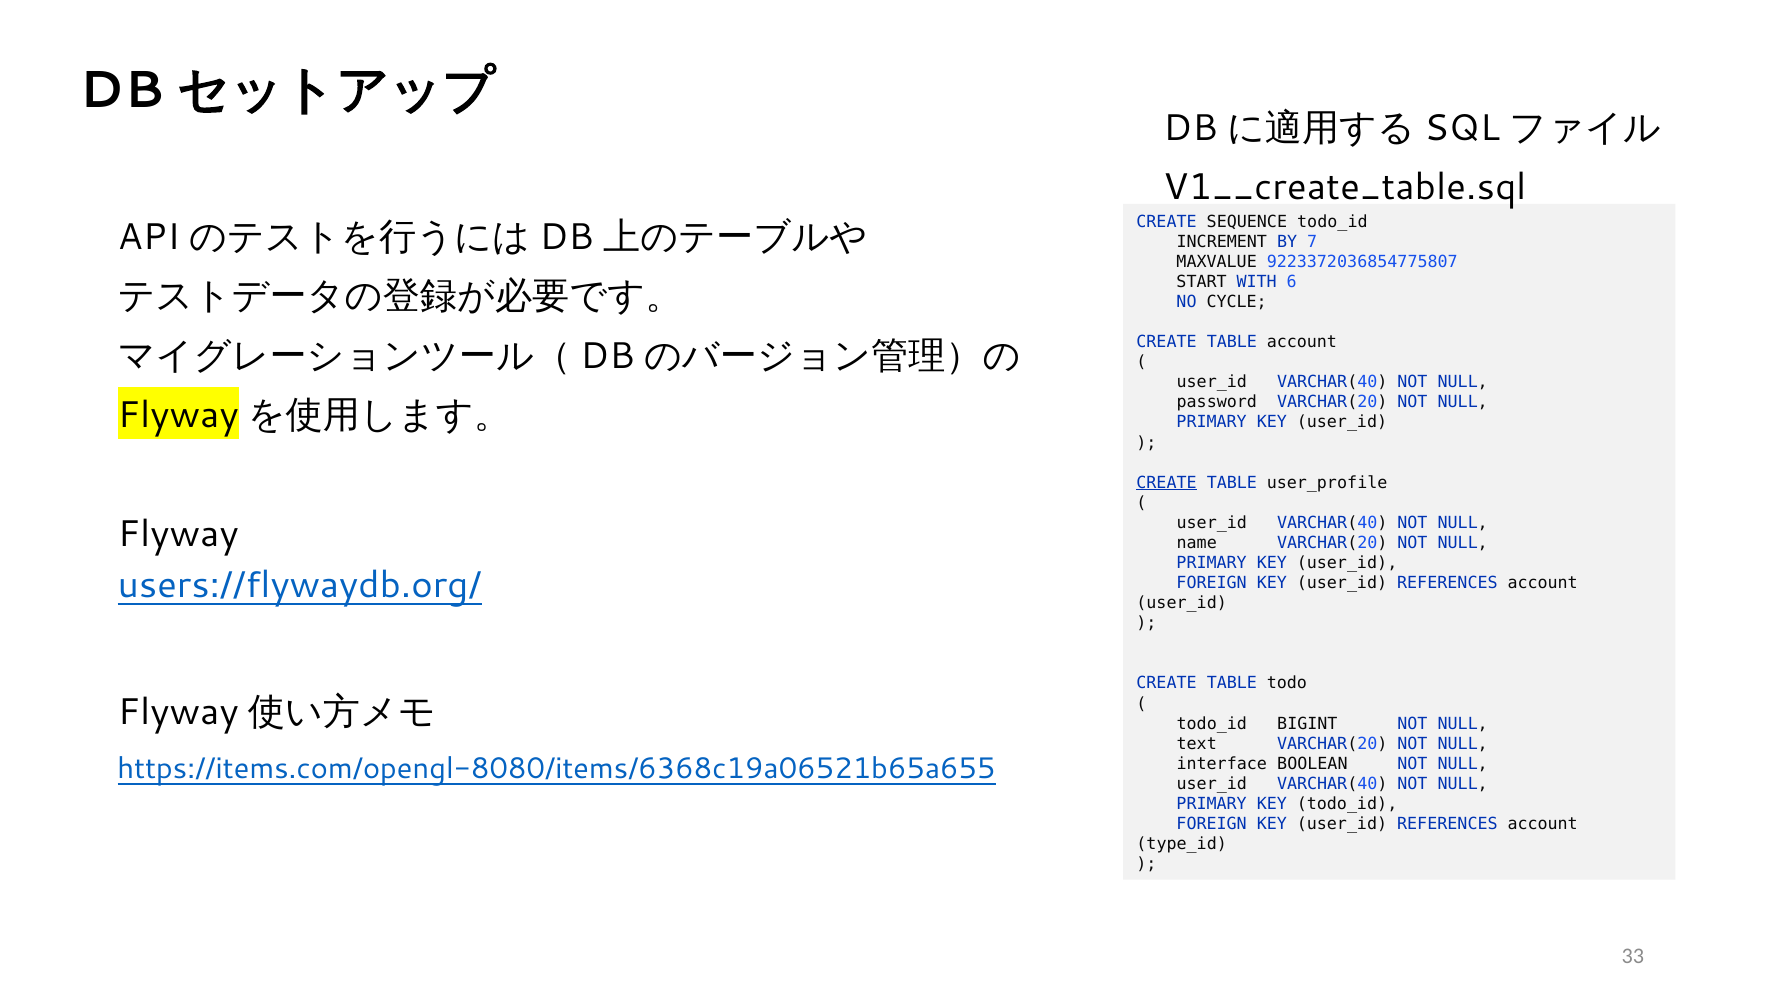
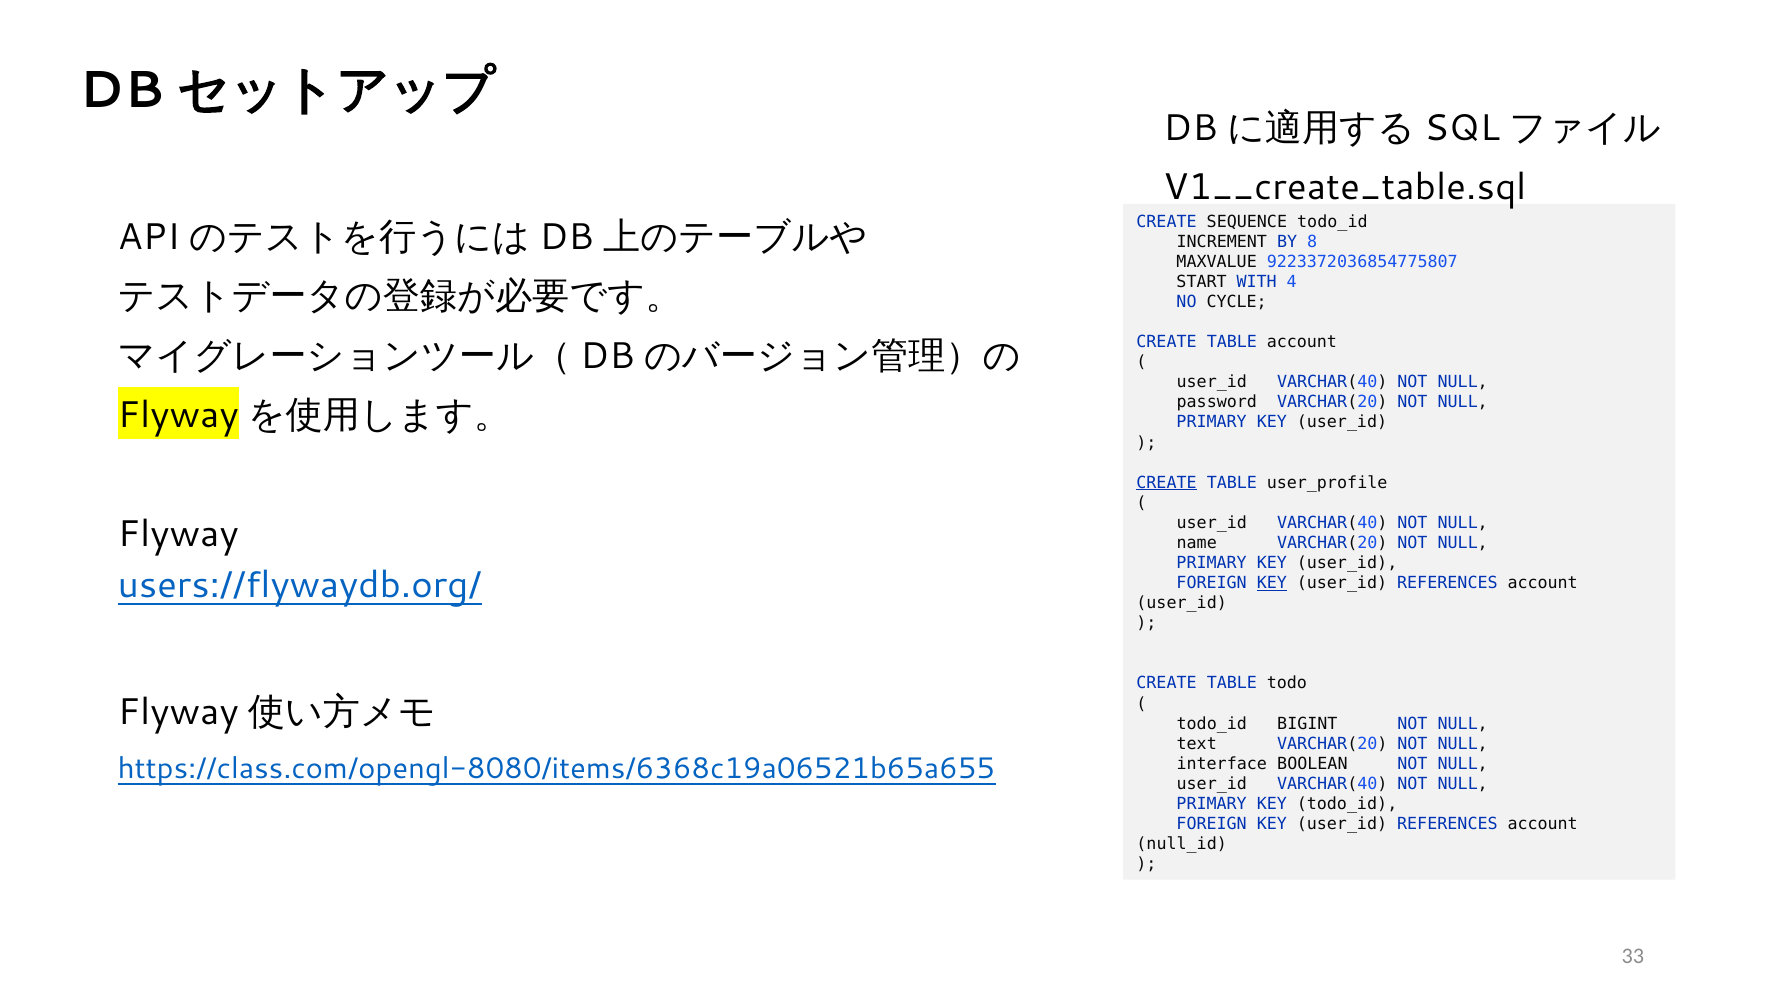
7: 7 -> 8 (1312, 242)
6: 6 -> 4 (1292, 282)
KEY underline: none -> present (1272, 583)
https://items.com/opengl-8080/items/6368c19a06521b65a655: https://items.com/opengl-8080/items/6368c19a06521b65a655 -> https://class.com/opengl-8080/items/6368c19a06521b65a655 (556, 769)
type_id: type_id -> null_id (1182, 844)
